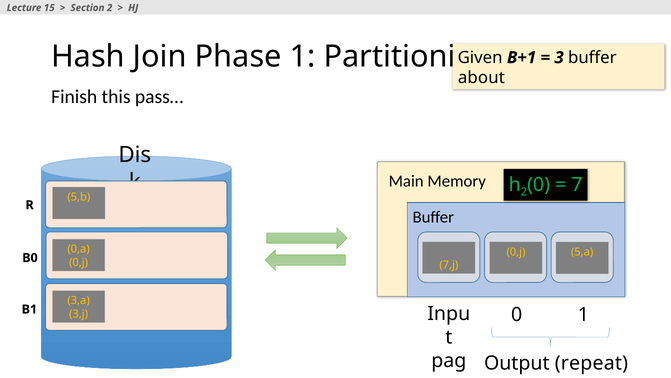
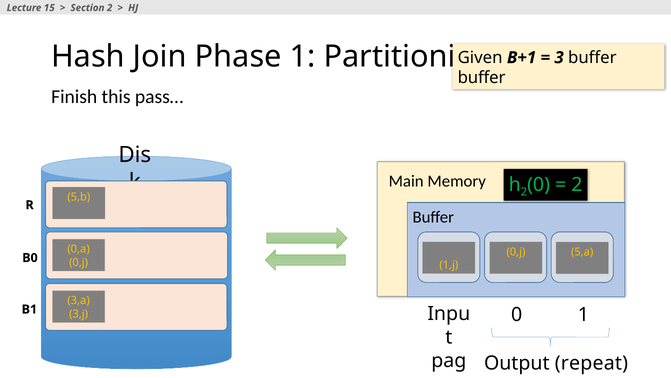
about: about -> buffer (482, 78)
7: 7 -> 2 (577, 184)
7,j: 7,j -> 1,j (449, 265)
